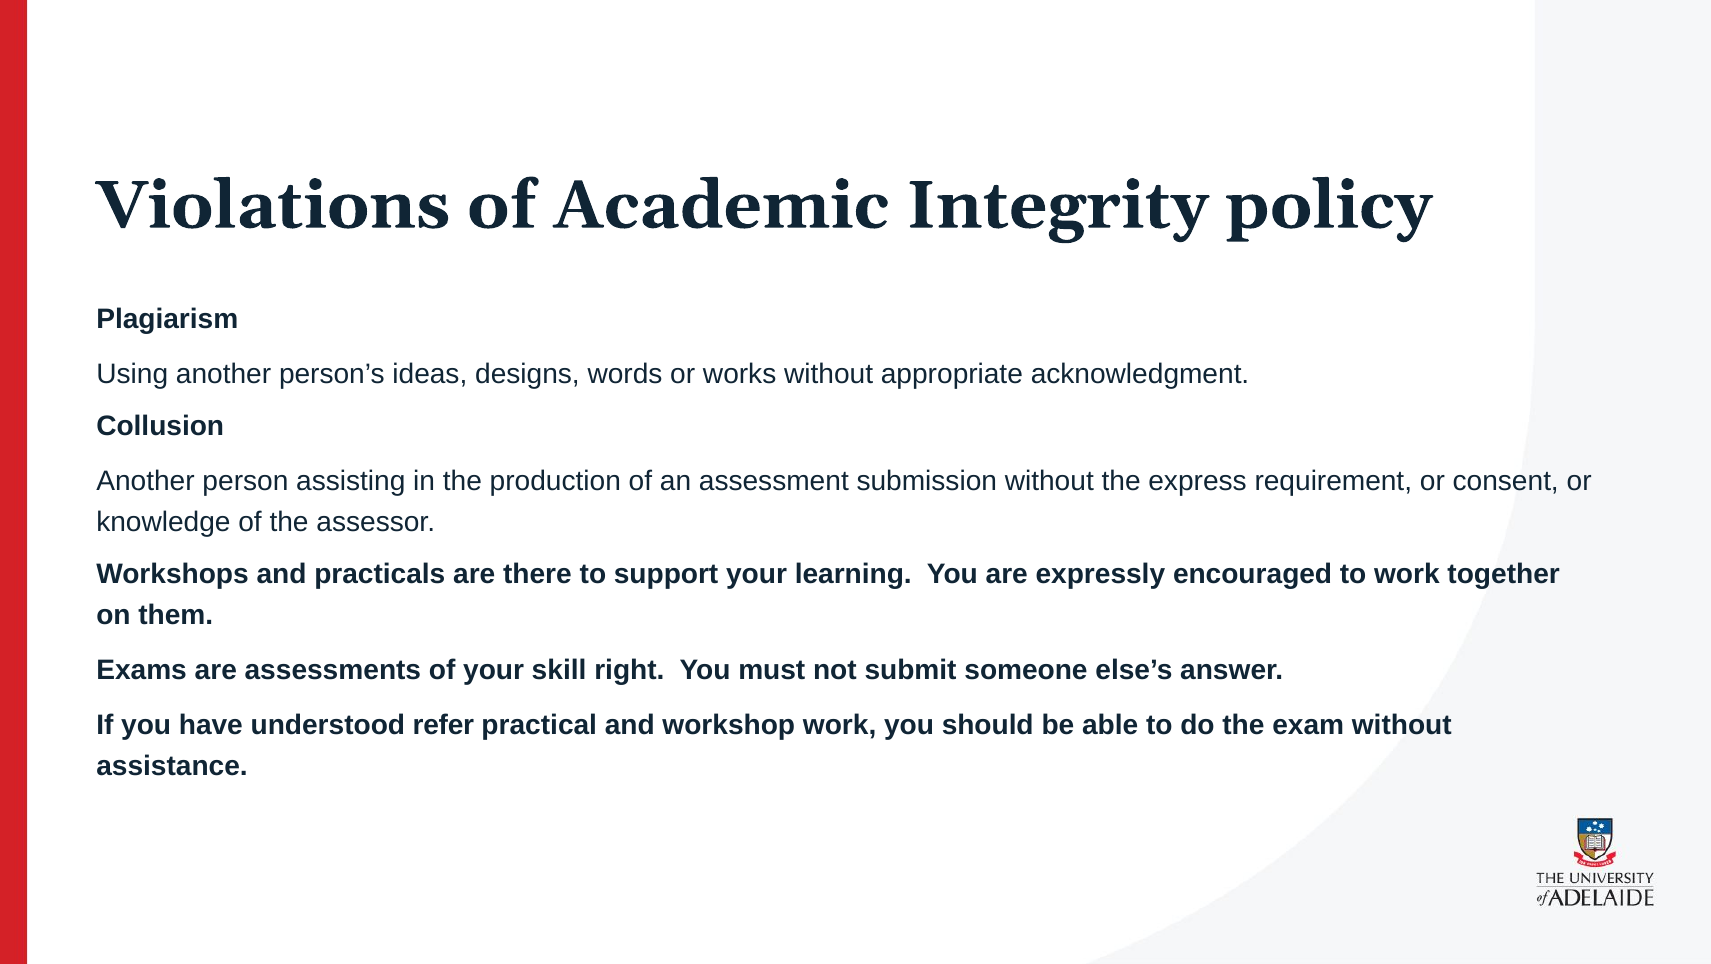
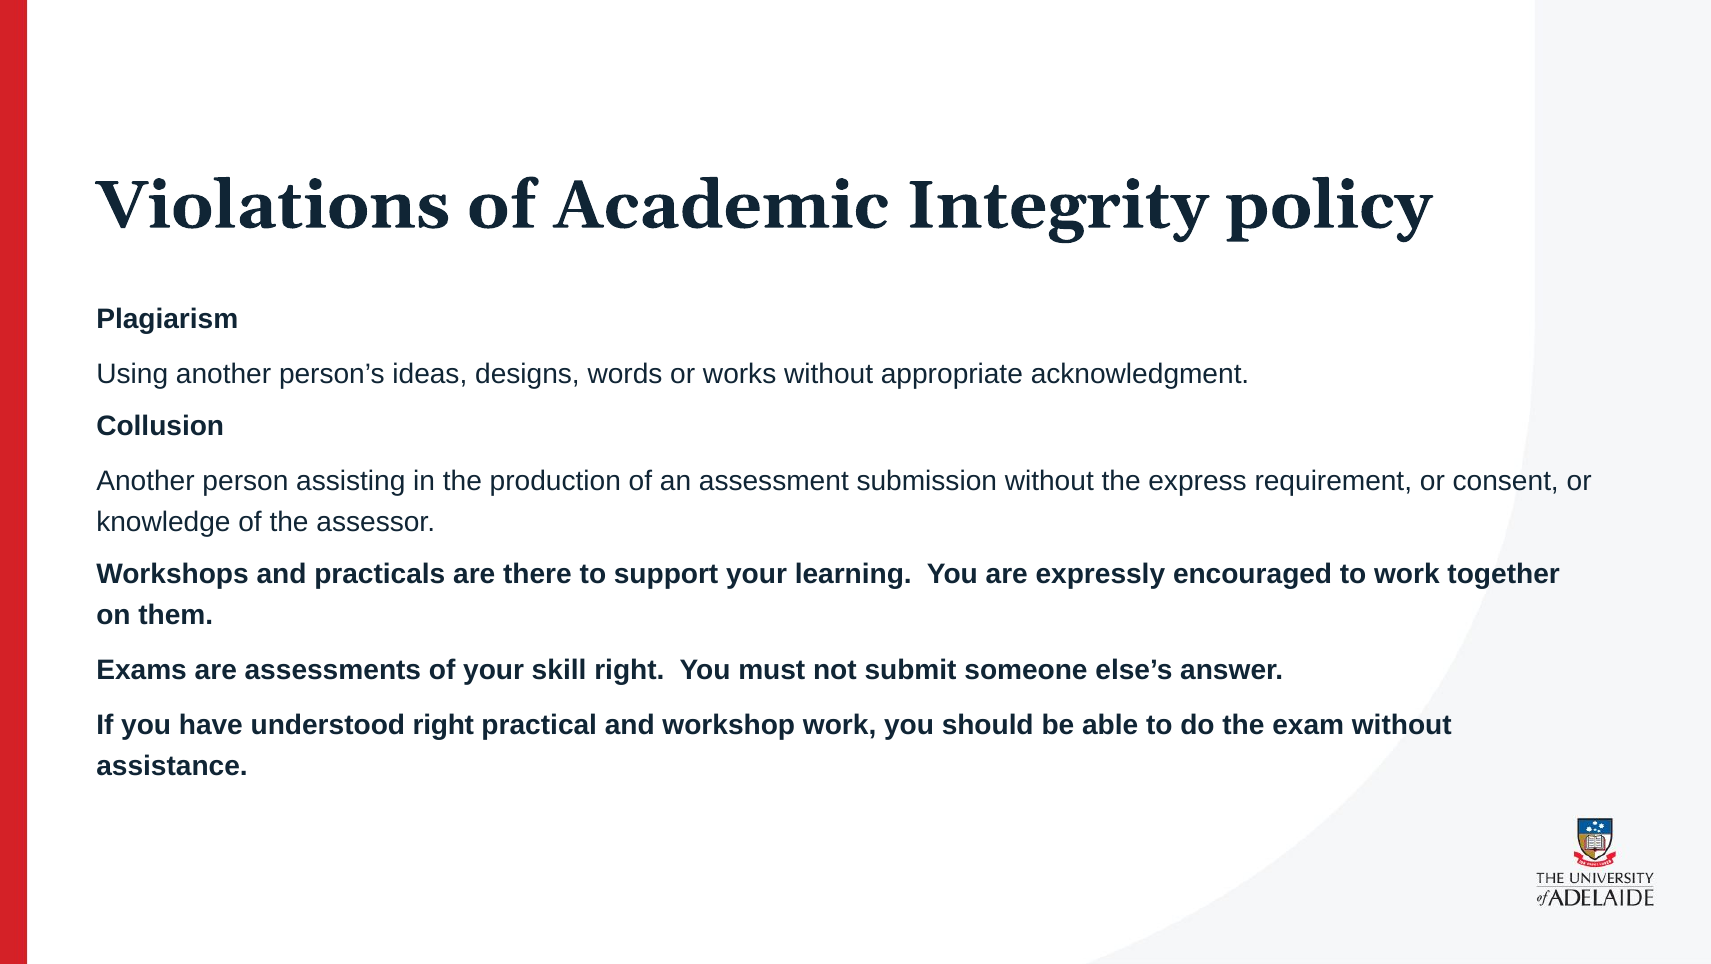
understood refer: refer -> right (443, 725)
